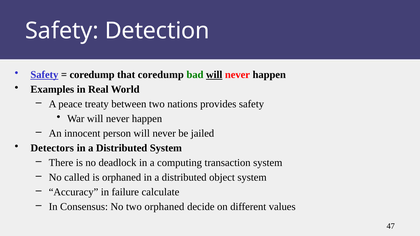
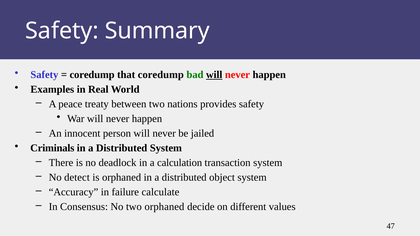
Detection: Detection -> Summary (157, 31)
Safety underline: present -> none (44, 75)
Detectors: Detectors -> Criminals (52, 148)
computing: computing -> calculation (180, 163)
called: called -> detect (77, 178)
